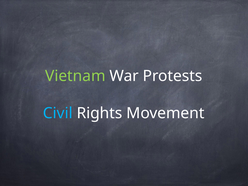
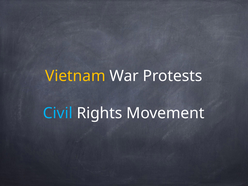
Vietnam colour: light green -> yellow (75, 76)
